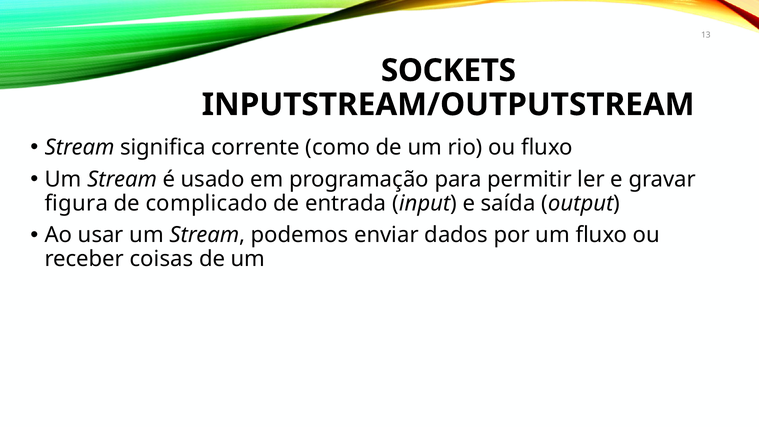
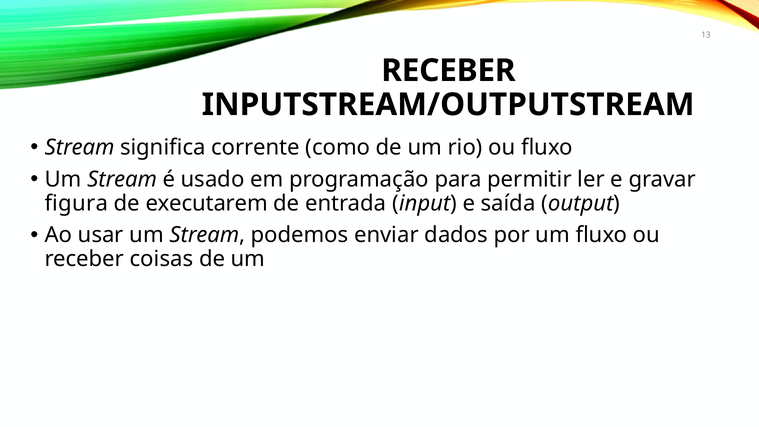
SOCKETS: SOCKETS -> RECEBER (448, 71)
complicado: complicado -> executarem (207, 203)
